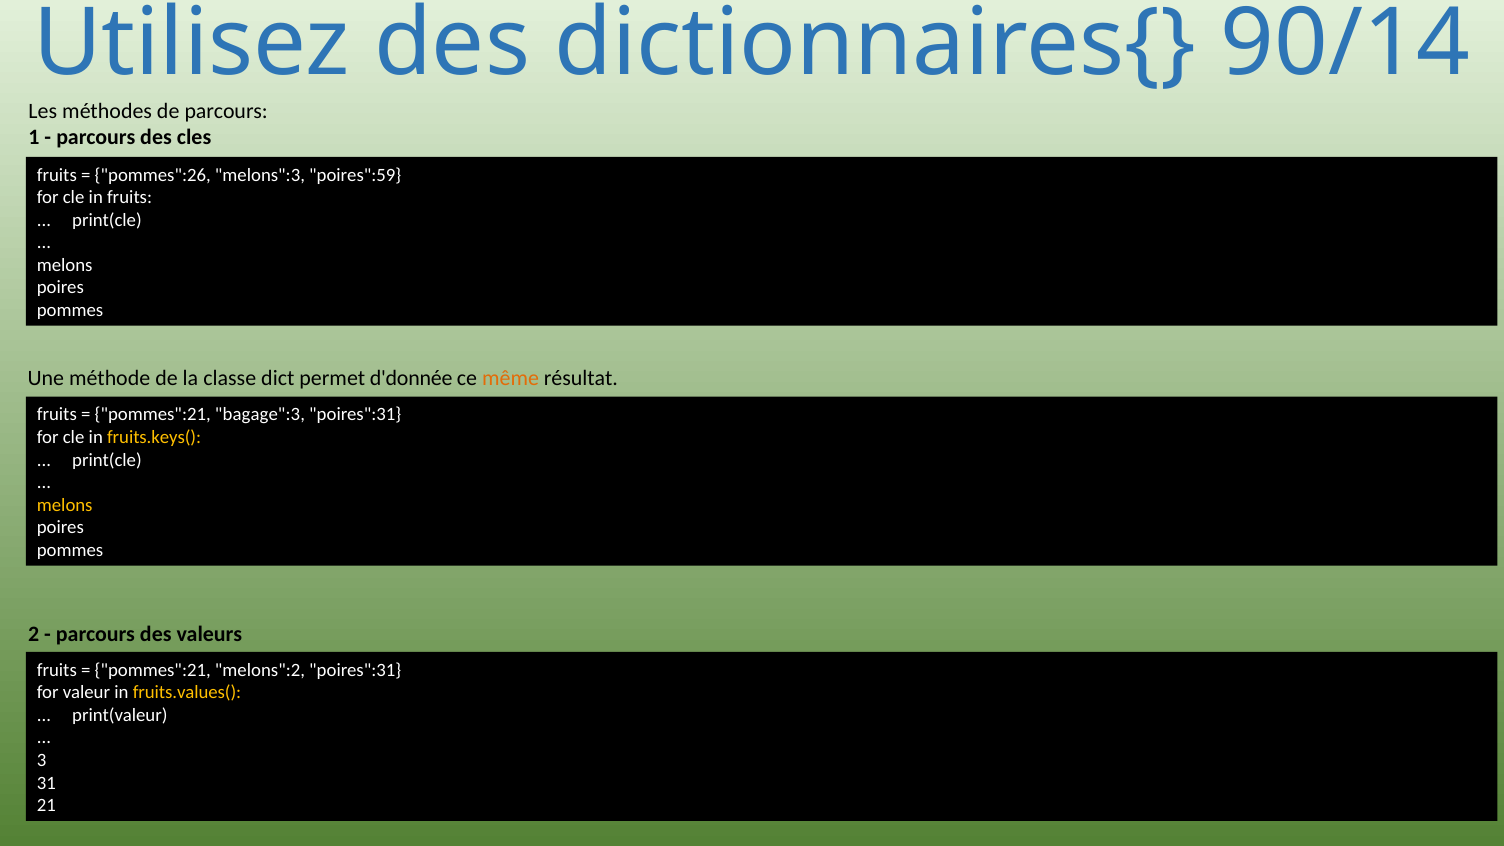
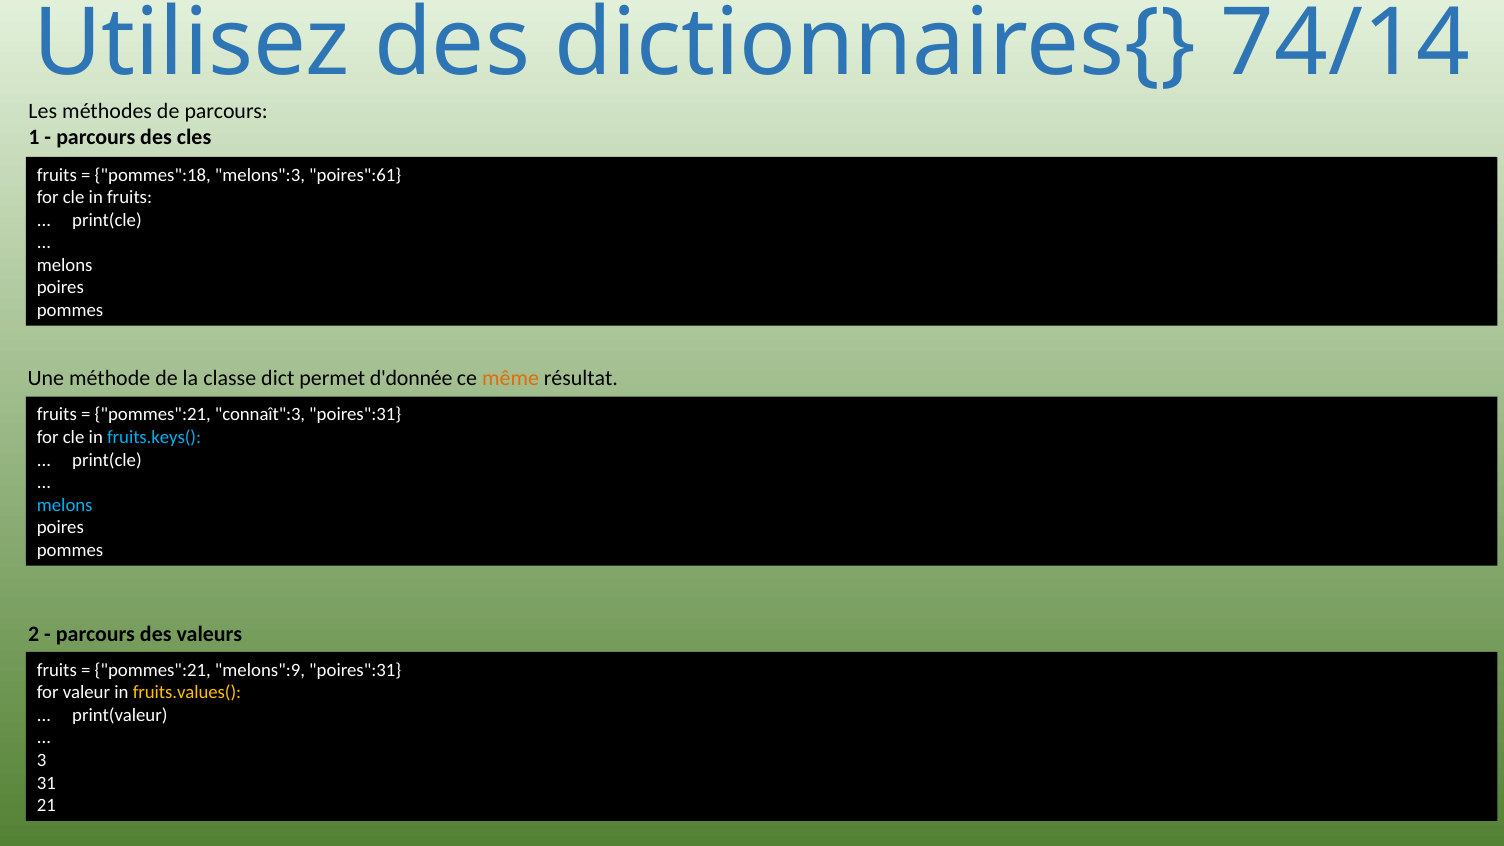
90/14: 90/14 -> 74/14 (1346, 43)
pommes":26: pommes":26 -> pommes":18 (153, 175)
poires":59: poires":59 -> poires":61 (355, 175)
bagage":3: bagage":3 -> connaît":3 (260, 415)
fruits.keys( colour: yellow -> light blue (154, 437)
melons colour: yellow -> light blue (65, 505)
melons":2: melons":2 -> melons":9 (260, 670)
